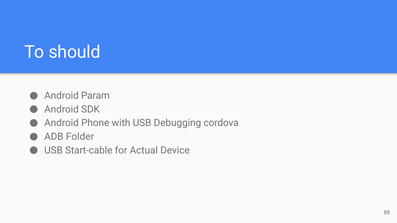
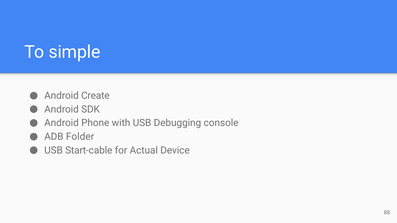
should: should -> simple (74, 52)
Param: Param -> Create (95, 96)
cordova: cordova -> console (221, 123)
